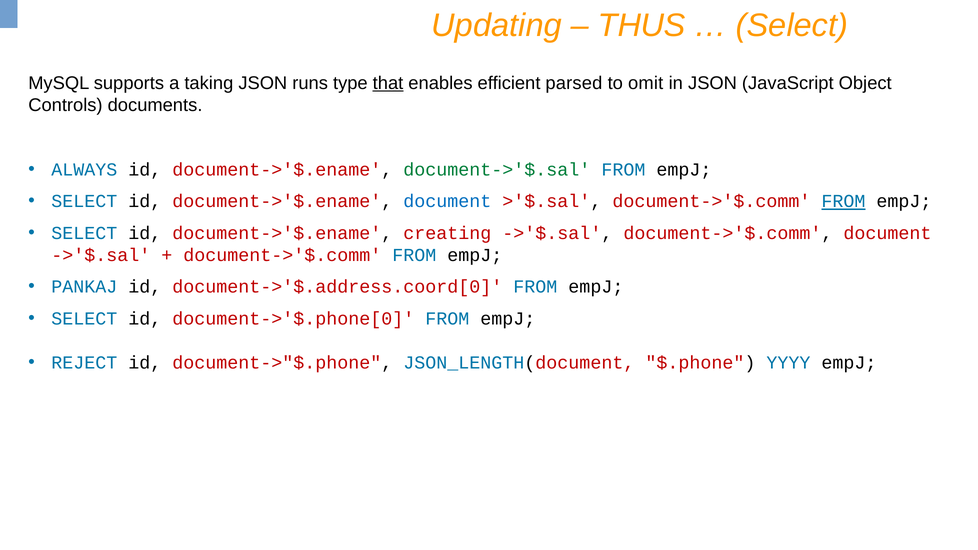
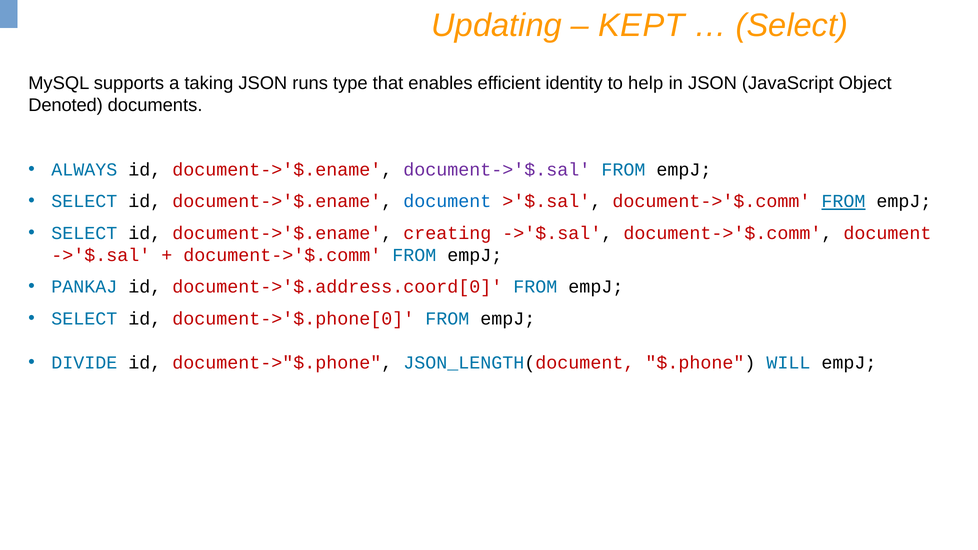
THUS: THUS -> KEPT (641, 25)
that underline: present -> none (388, 83)
parsed: parsed -> identity (574, 83)
omit: omit -> help (646, 83)
Controls: Controls -> Denoted (66, 105)
document->'$.sal colour: green -> purple (497, 170)
REJECT: REJECT -> DIVIDE (84, 363)
YYYY: YYYY -> WILL (788, 363)
